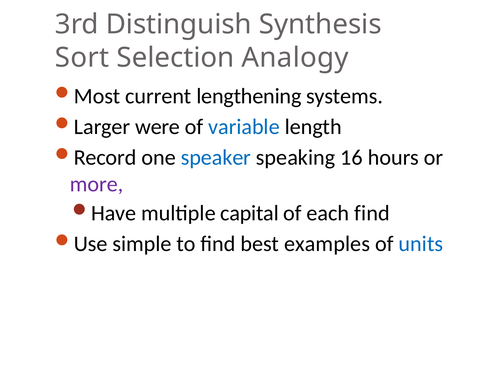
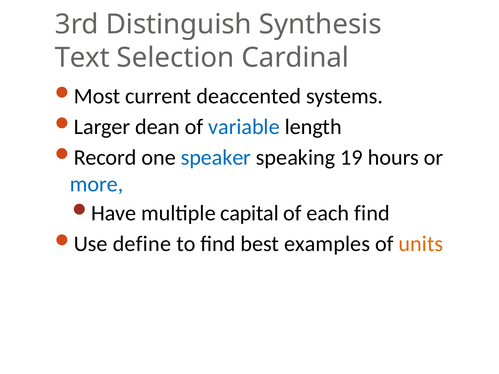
Sort: Sort -> Text (82, 58)
Analogy: Analogy -> Cardinal (295, 58)
lengthening: lengthening -> deaccented (249, 96)
were: were -> dean (157, 127)
16: 16 -> 19 (351, 158)
more colour: purple -> blue (96, 184)
simple: simple -> define (142, 244)
units colour: blue -> orange (421, 244)
